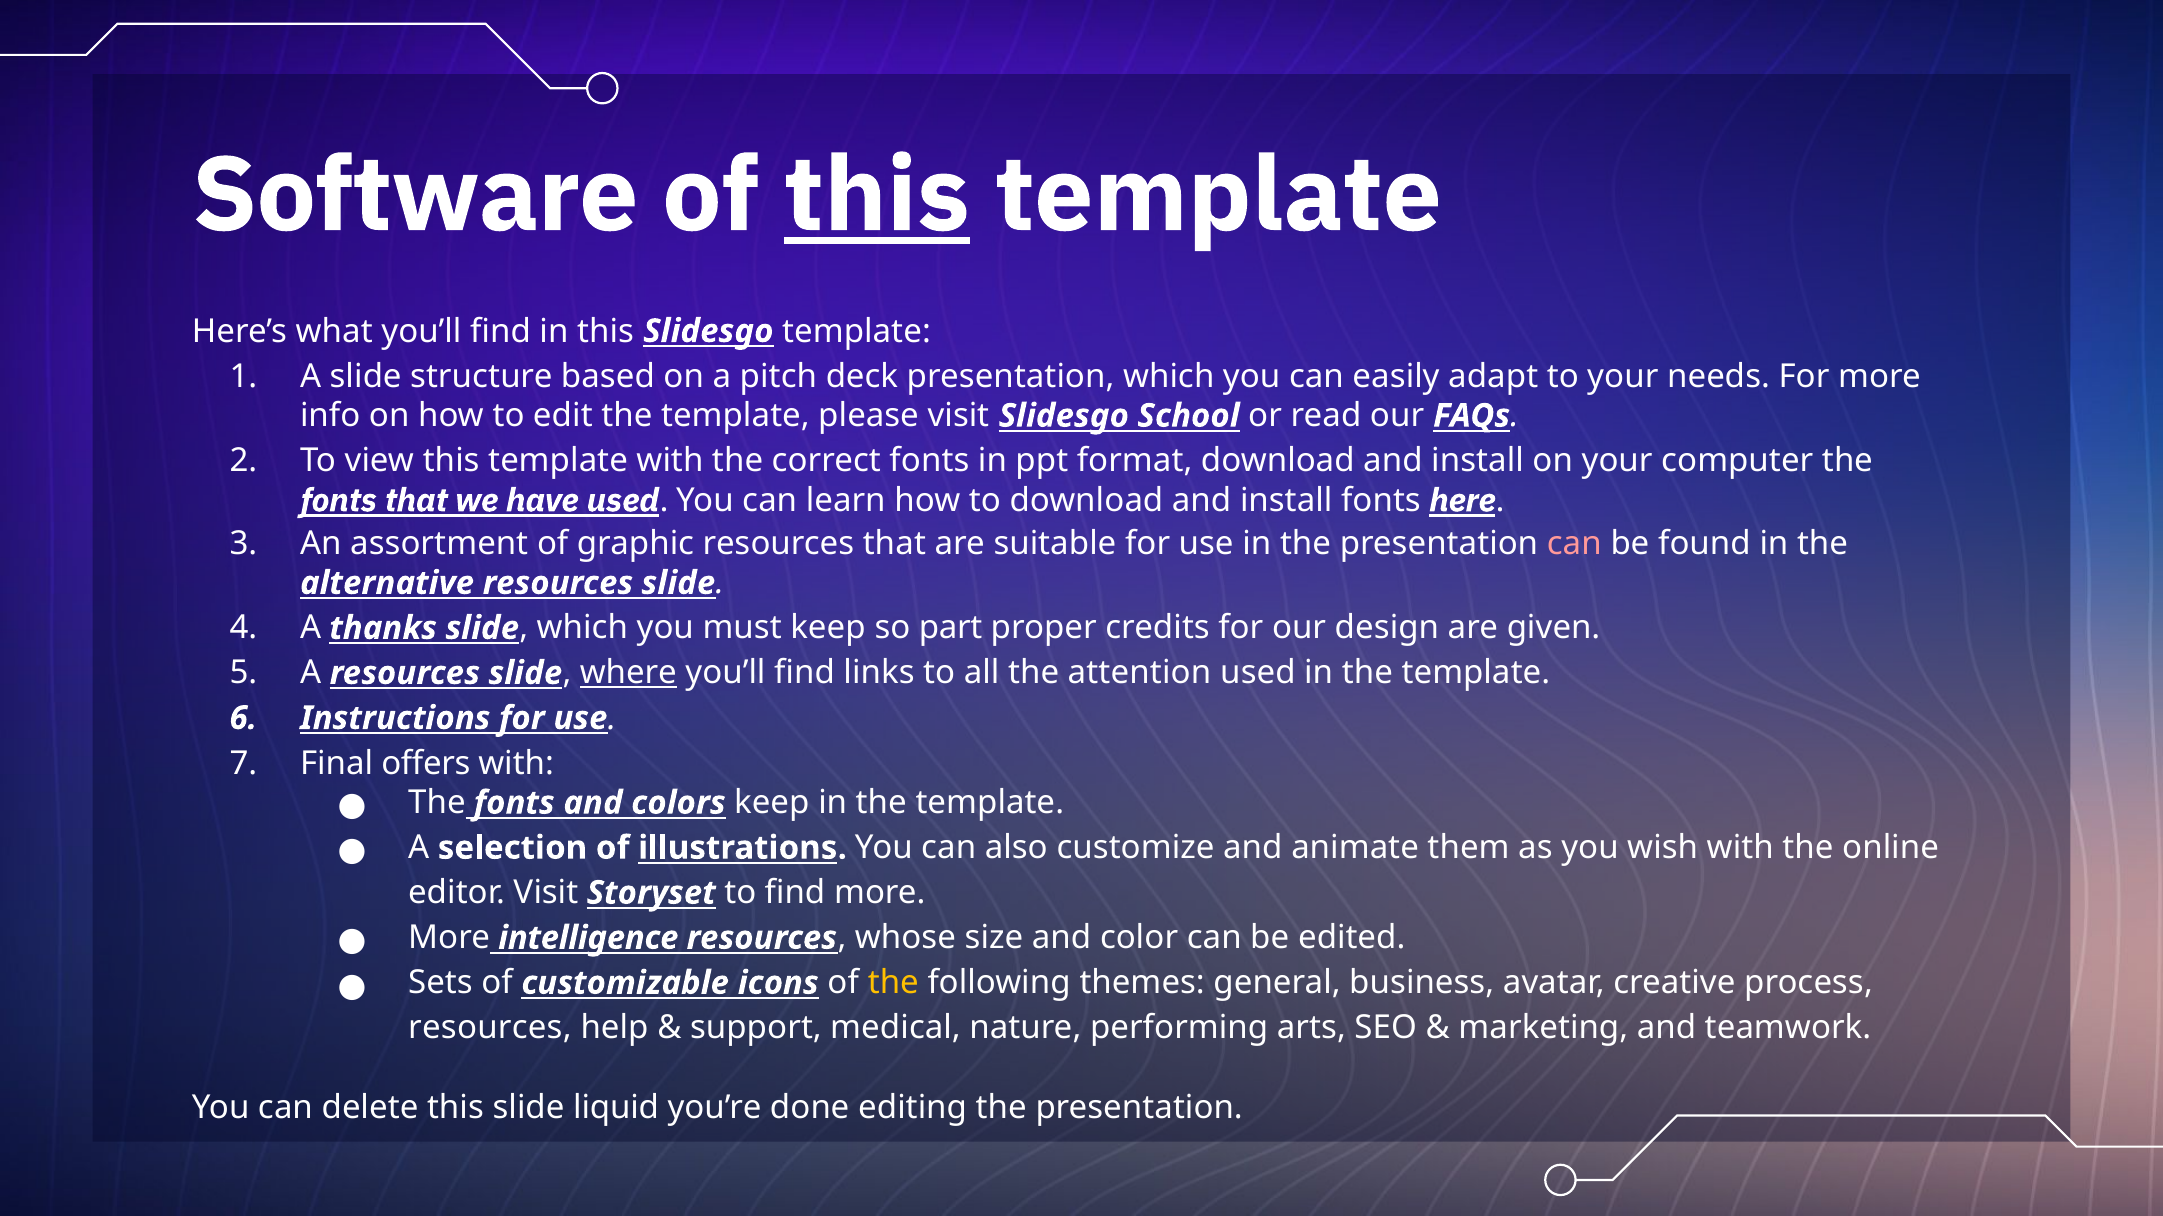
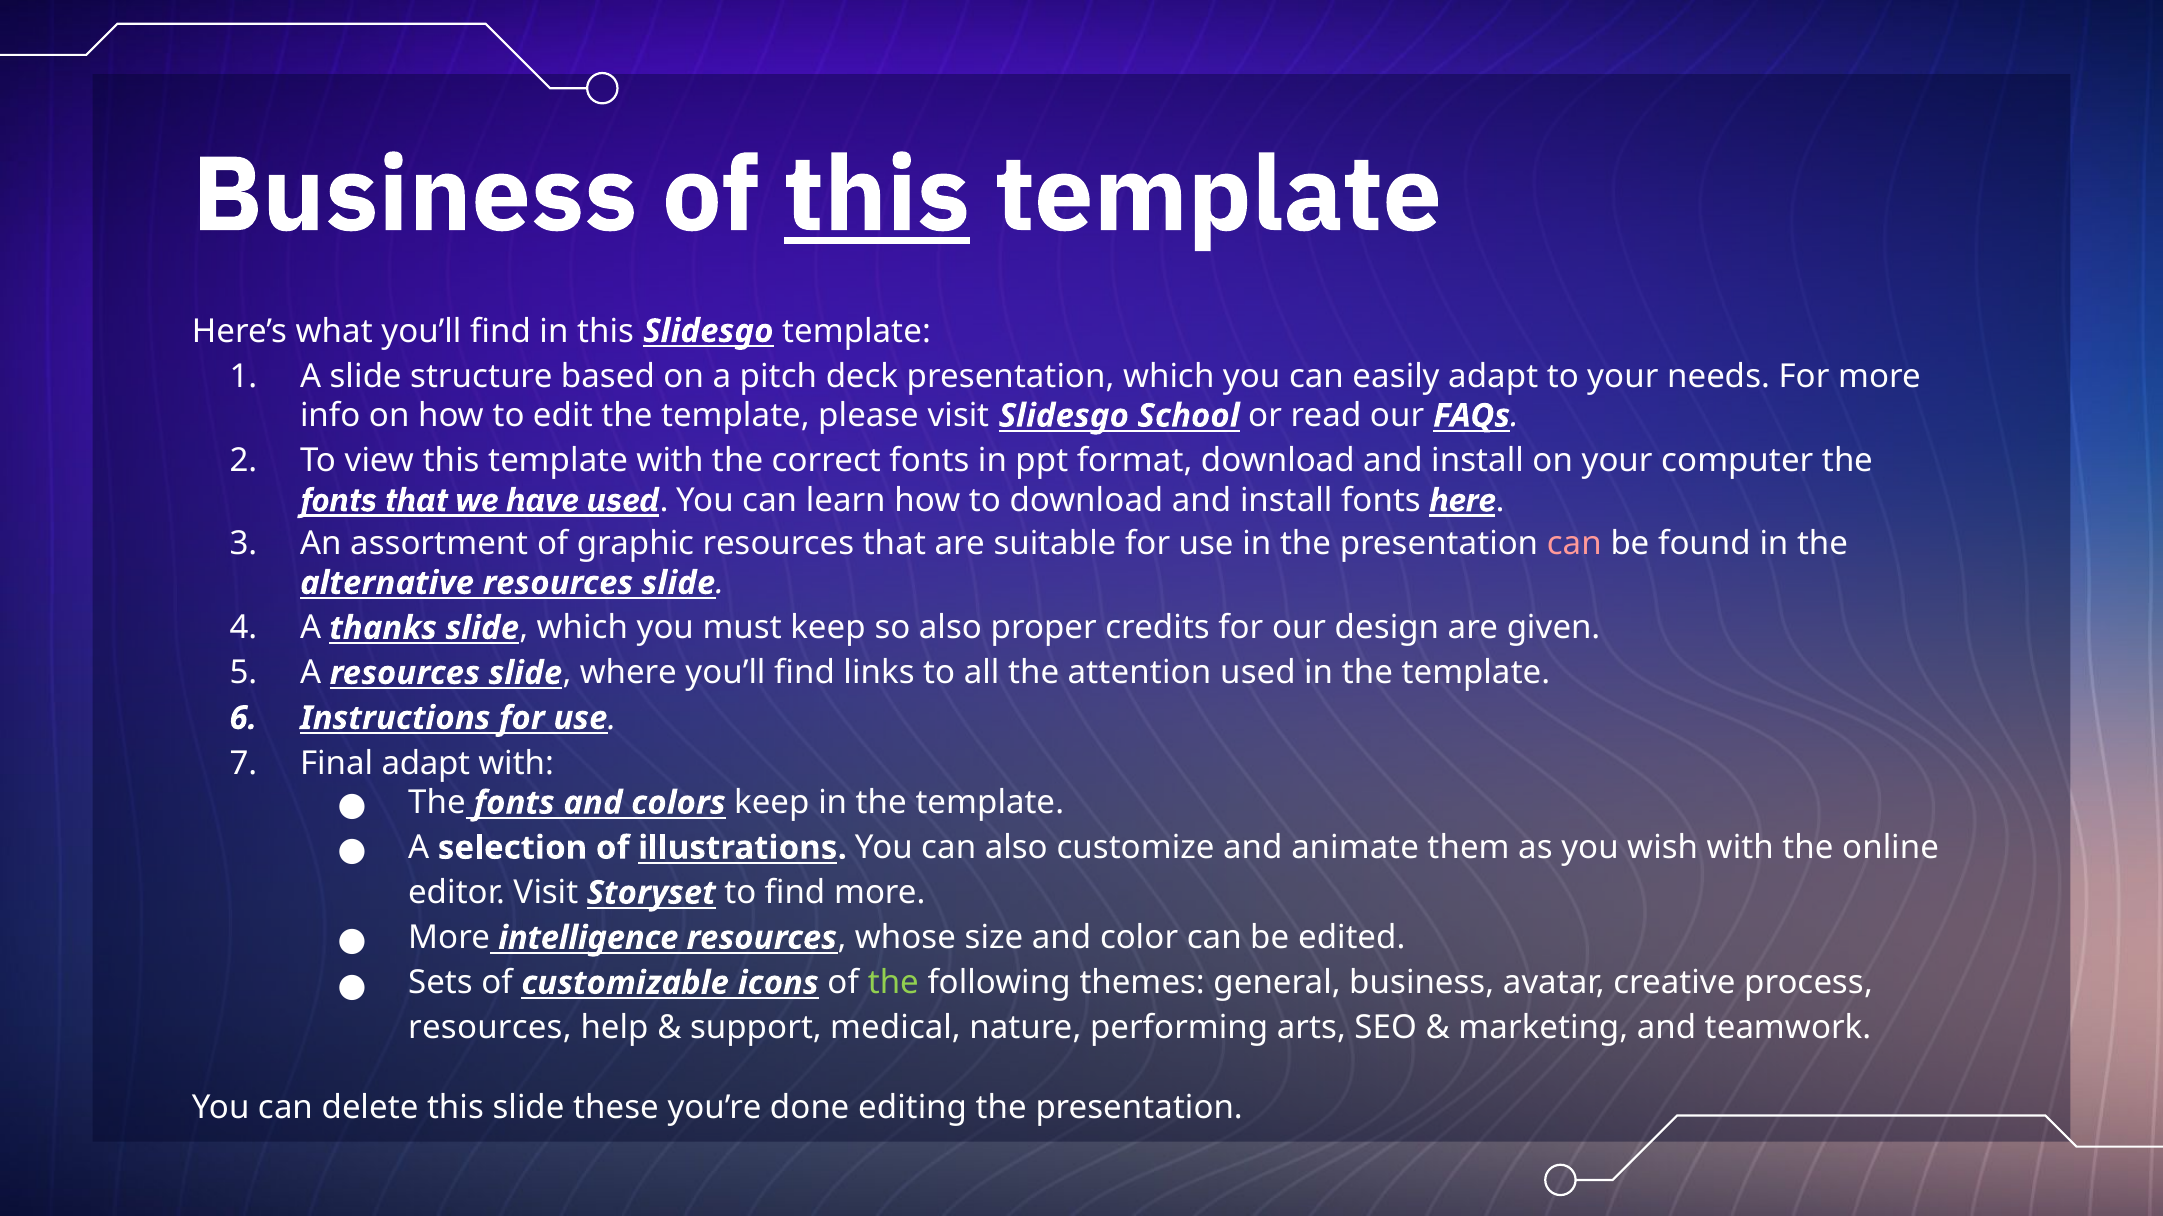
Software: Software -> Business (415, 195)
so part: part -> also (950, 628)
where underline: present -> none (628, 674)
Final offers: offers -> adapt (426, 764)
the colour: yellow -> light green (893, 983)
liquid: liquid -> these (616, 1108)
